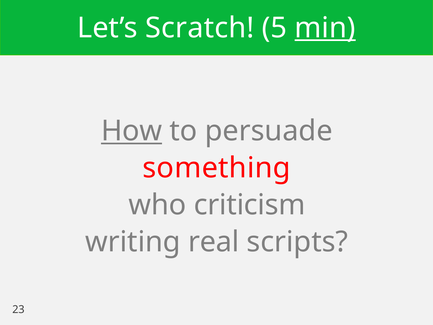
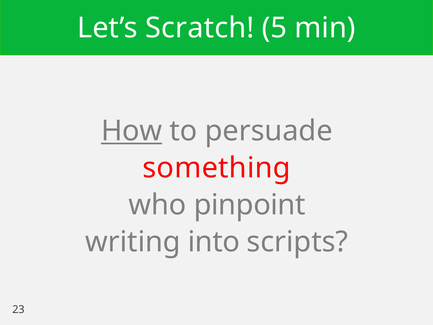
min underline: present -> none (325, 28)
criticism: criticism -> pinpoint (250, 205)
real: real -> into (214, 242)
